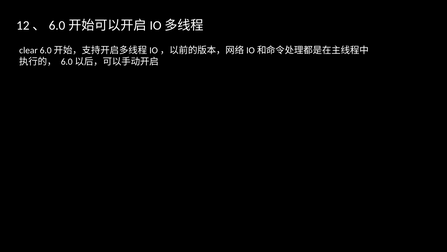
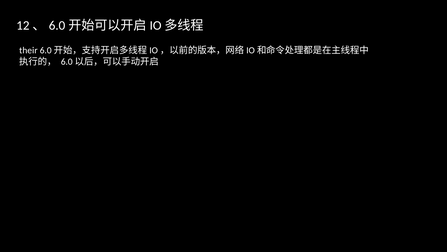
clear: clear -> their (28, 50)
